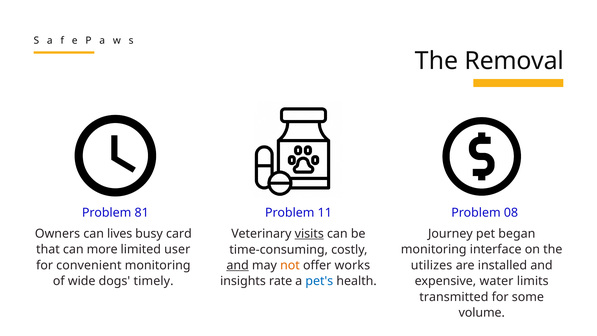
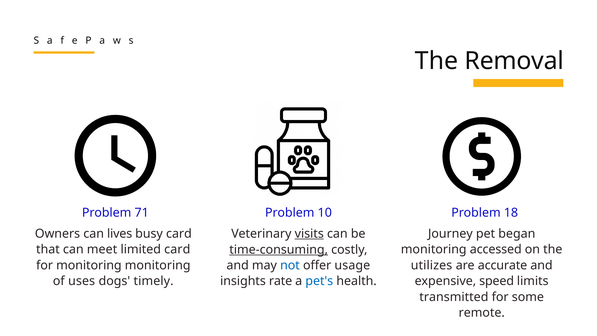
81: 81 -> 71 (142, 213)
11: 11 -> 10 (325, 213)
08: 08 -> 18 (511, 213)
more: more -> meet (102, 249)
limited user: user -> card (177, 249)
interface: interface -> accessed (496, 249)
time-consuming underline: none -> present (279, 249)
for convenient: convenient -> monitoring (89, 265)
installed: installed -> accurate (503, 265)
and underline: present -> none (238, 265)
not colour: orange -> blue (290, 265)
works: works -> usage (352, 265)
wide: wide -> uses (82, 281)
water: water -> speed (497, 281)
volume: volume -> remote (482, 313)
